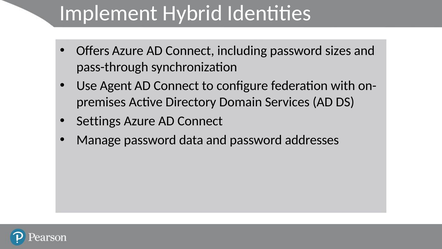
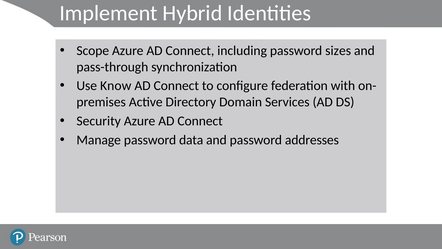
Offers: Offers -> Scope (93, 51)
Agent: Agent -> Know (116, 86)
Settings: Settings -> Security (99, 121)
